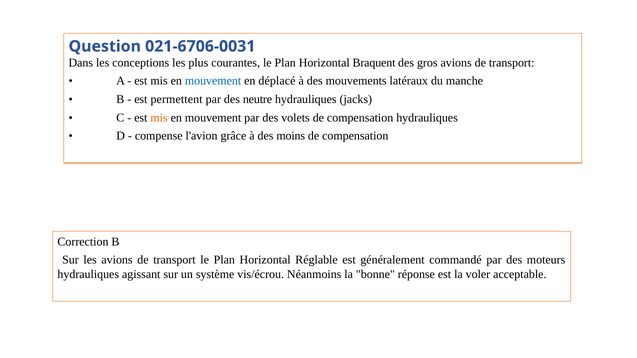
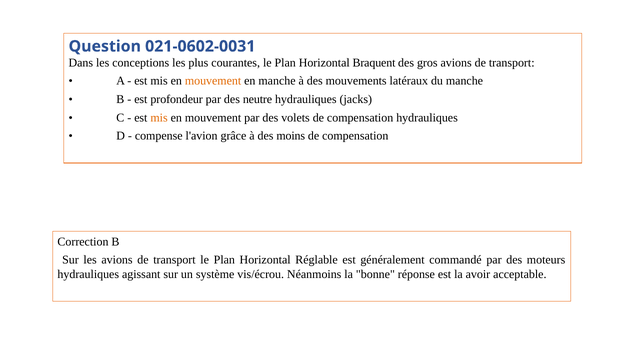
021-6706-0031: 021-6706-0031 -> 021-0602-0031 (200, 46)
mouvement colour: blue -> orange (213, 81)
en déplacé: déplacé -> manche (277, 81)
permettent: permettent -> profondeur (177, 99)
voler: voler -> avoir (478, 275)
